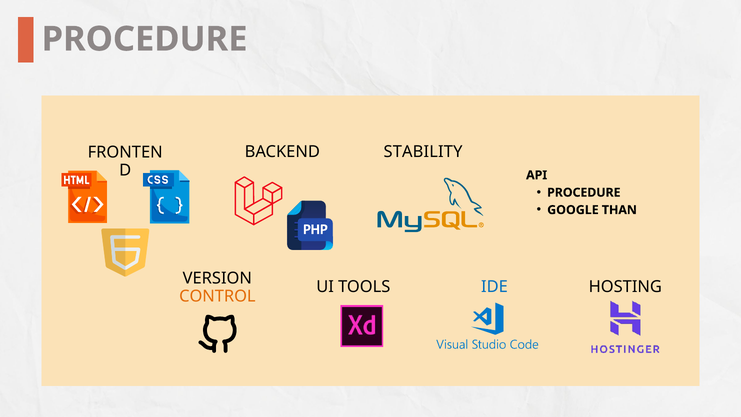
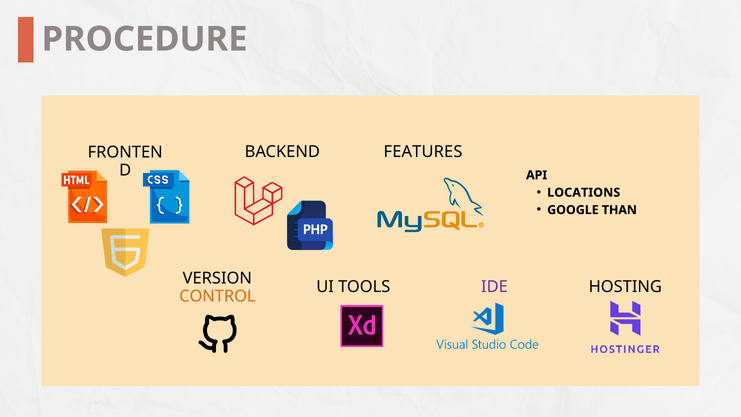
STABILITY: STABILITY -> FEATURES (423, 152)
PROCEDURE: PROCEDURE -> LOCATIONS (584, 192)
IDE colour: blue -> purple (494, 287)
